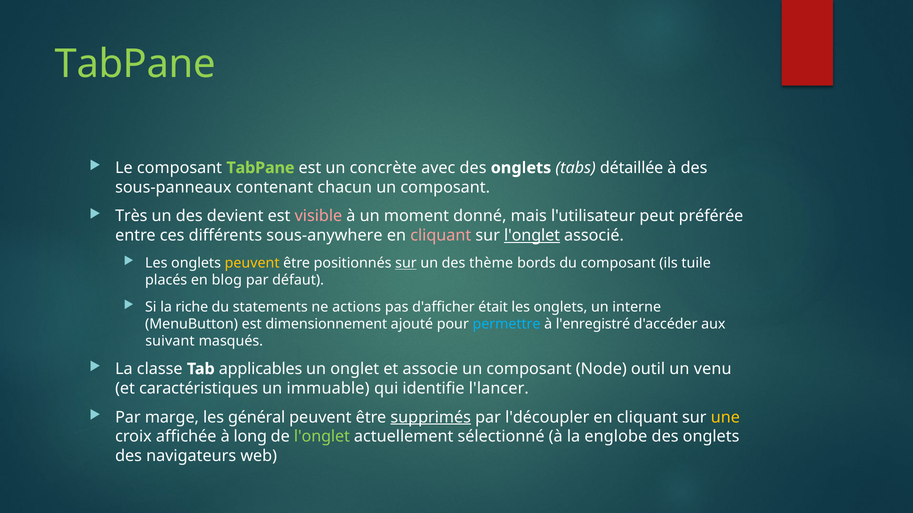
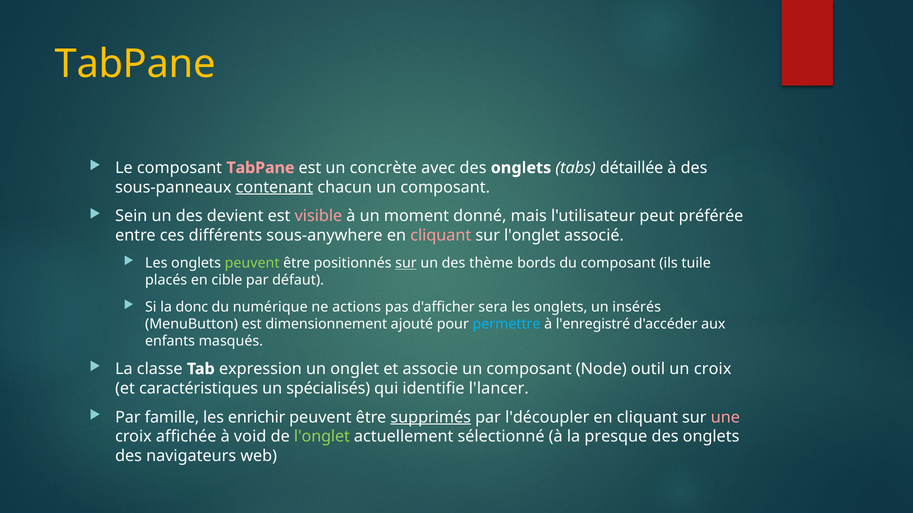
TabPane colour: light green -> yellow (135, 64)
TabPane colour: light green -> pink (260, 168)
contenant underline: none -> present (274, 187)
Très: Très -> Sein (131, 216)
l'onglet underline: present -> none (532, 236)
peuvent colour: yellow -> light green (252, 263)
blog: blog -> cible (227, 281)
riche: riche -> donc (192, 307)
statements: statements -> numérique (270, 307)
était: était -> sera (493, 307)
interne: interne -> insérés (637, 307)
suivant: suivant -> enfants (170, 341)
applicables: applicables -> expression (260, 369)
un venu: venu -> croix (713, 369)
immuable: immuable -> spécialisés (328, 389)
marge: marge -> famille (172, 418)
général: général -> enrichir (257, 418)
une colour: yellow -> pink (725, 418)
long: long -> void (250, 437)
englobe: englobe -> presque (616, 437)
